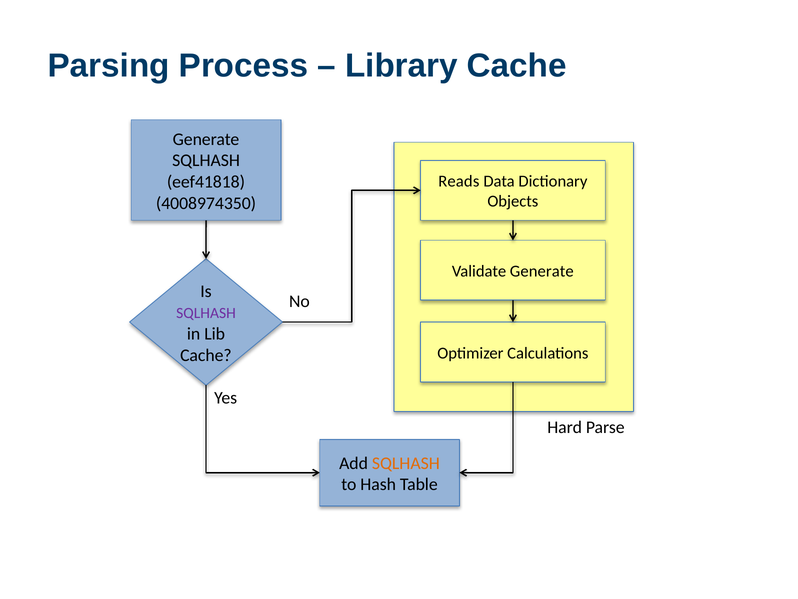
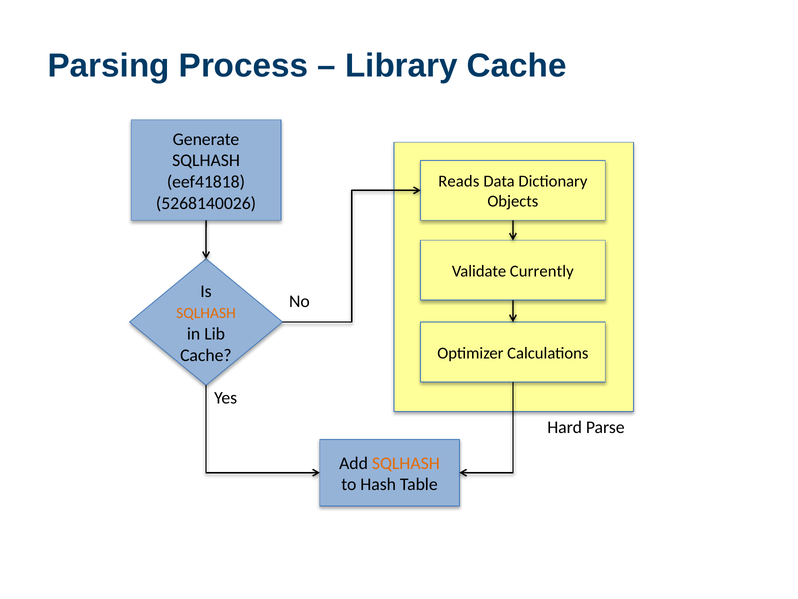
4008974350: 4008974350 -> 5268140026 (206, 203)
Validate Generate: Generate -> Currently (542, 271)
SQLHASH colour: purple -> orange (206, 313)
